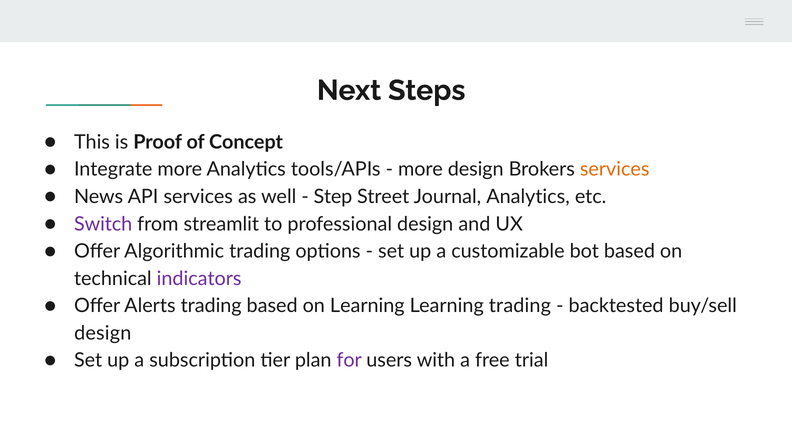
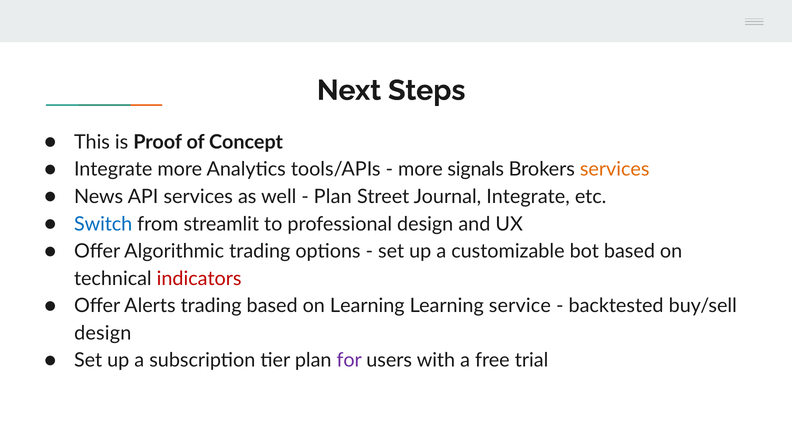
more design: design -> signals (476, 170)
Step: Step -> Plan (333, 197)
Journal Analytics: Analytics -> Integrate (528, 197)
Switch colour: purple -> blue (103, 224)
indicators colour: purple -> red (199, 279)
Learning trading: trading -> service (520, 306)
